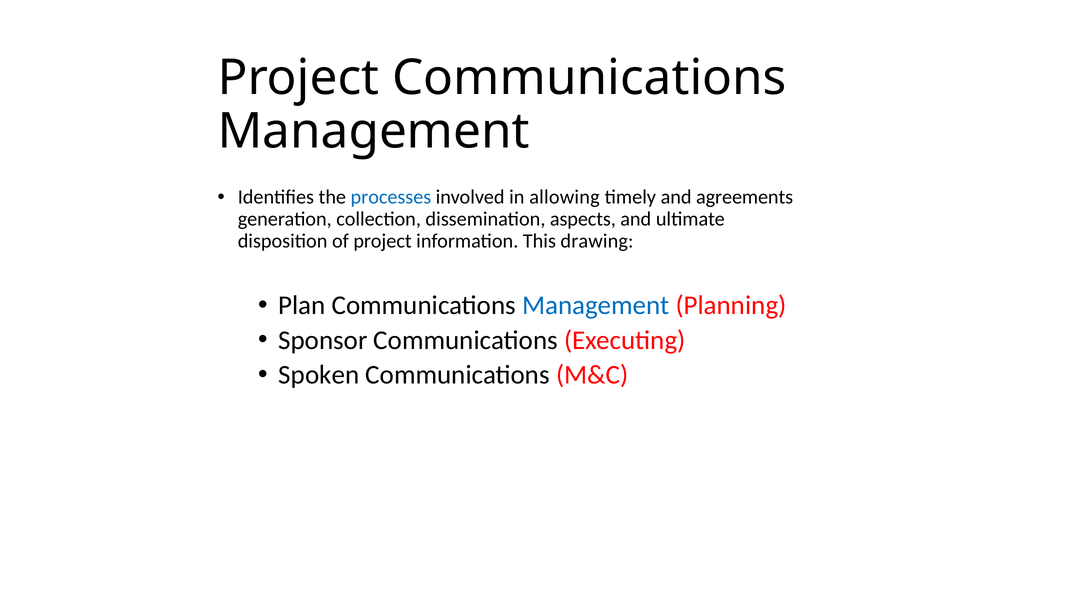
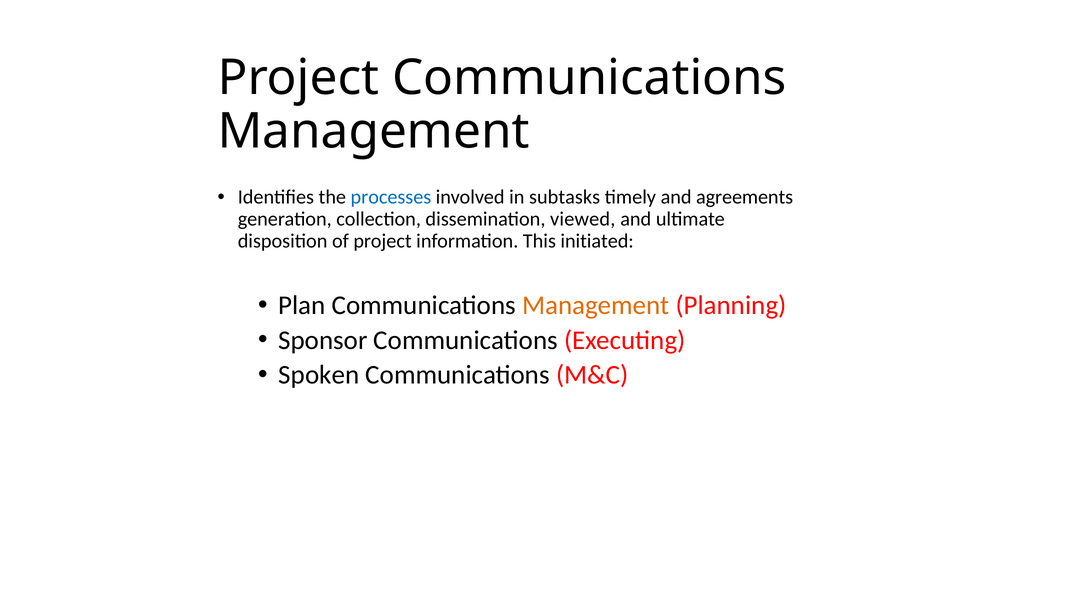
allowing: allowing -> subtasks (565, 197)
aspects: aspects -> viewed (583, 219)
drawing: drawing -> initiated (597, 241)
Management colour: blue -> orange (596, 305)
